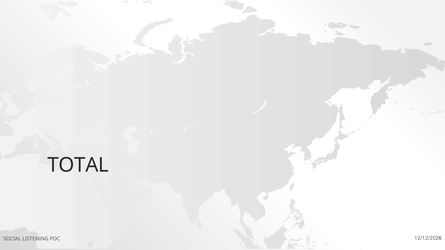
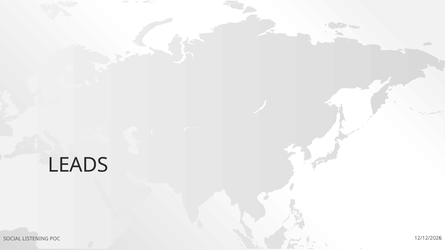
TOTAL: TOTAL -> LEADS (78, 165)
